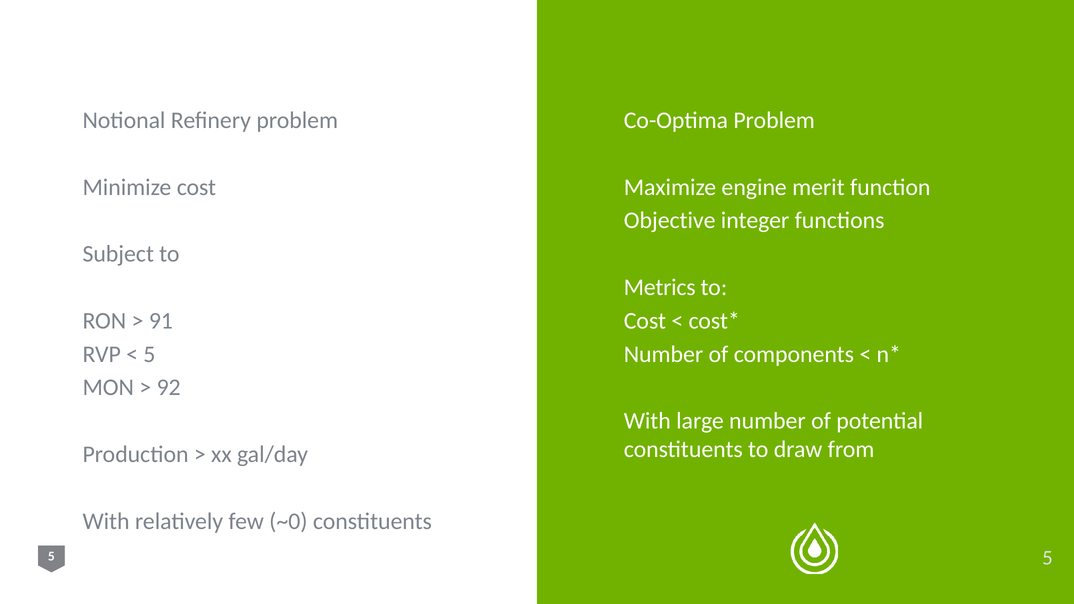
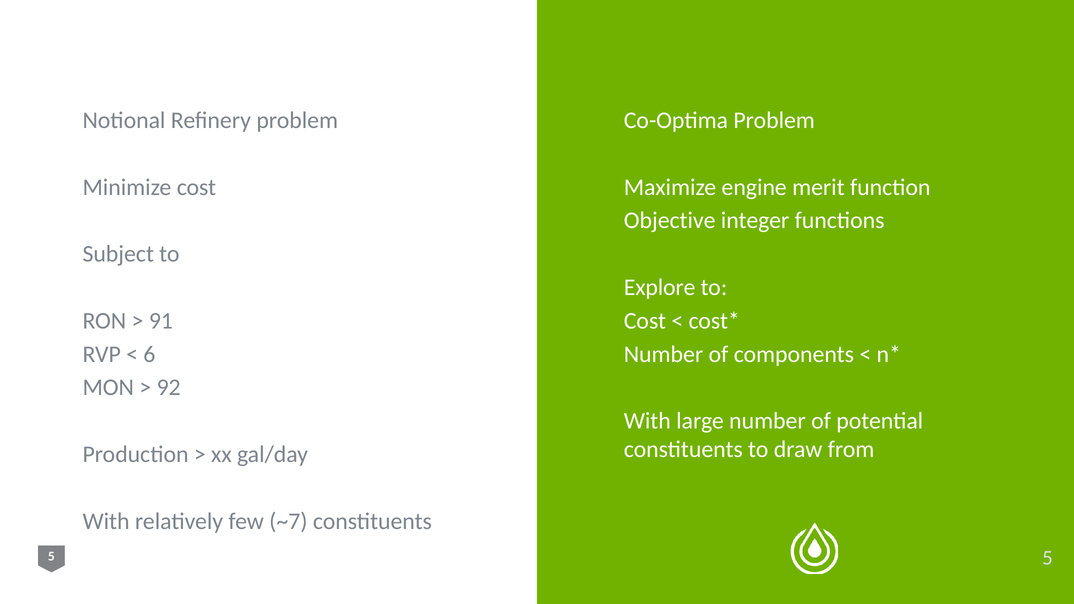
Metrics: Metrics -> Explore (660, 287)
5: 5 -> 6 (149, 354)
~0: ~0 -> ~7 (288, 521)
